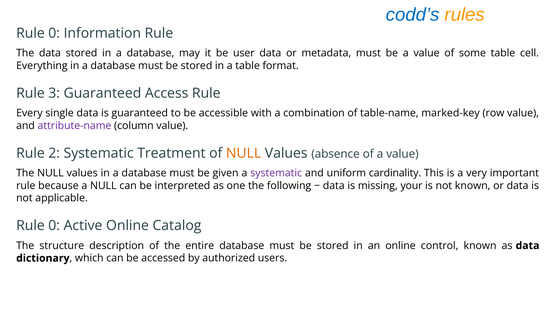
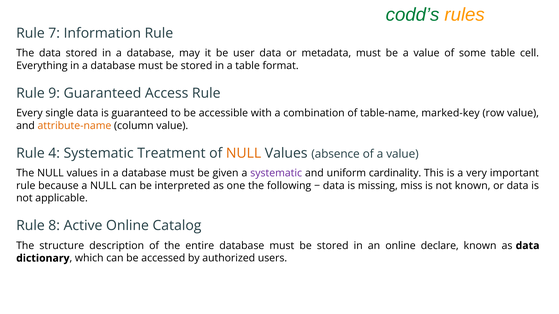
codd’s colour: blue -> green (413, 15)
0: 0 -> 7 (54, 33)
3: 3 -> 9 (54, 93)
attribute-name colour: purple -> orange (74, 126)
2: 2 -> 4 (54, 153)
your: your -> miss (411, 186)
0: 0 -> 8 (54, 226)
control: control -> declare (440, 246)
